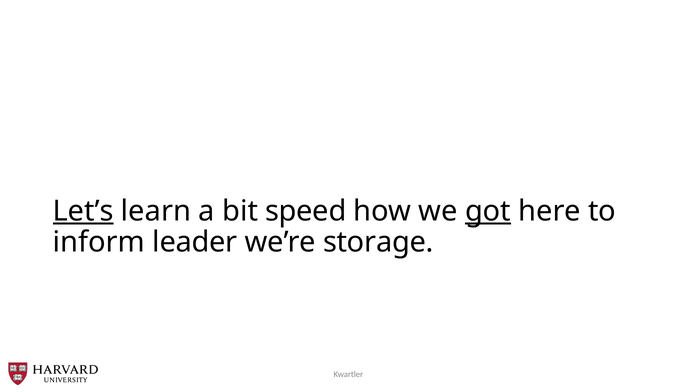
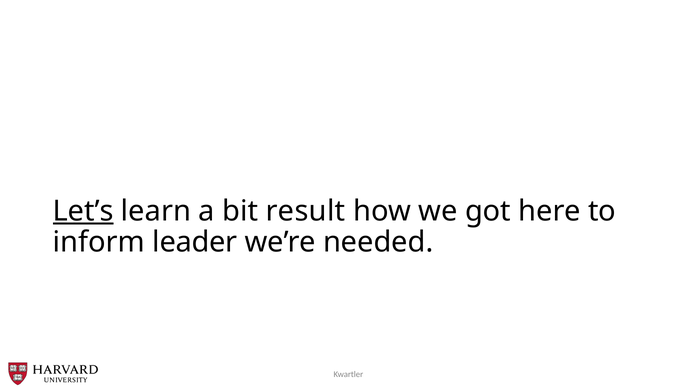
speed: speed -> result (305, 211)
got underline: present -> none (488, 211)
storage: storage -> needed (378, 242)
